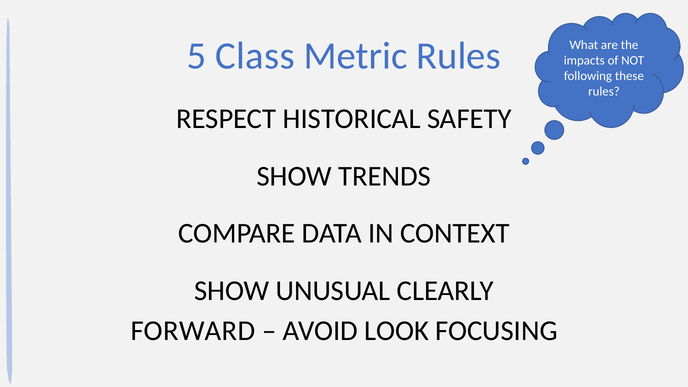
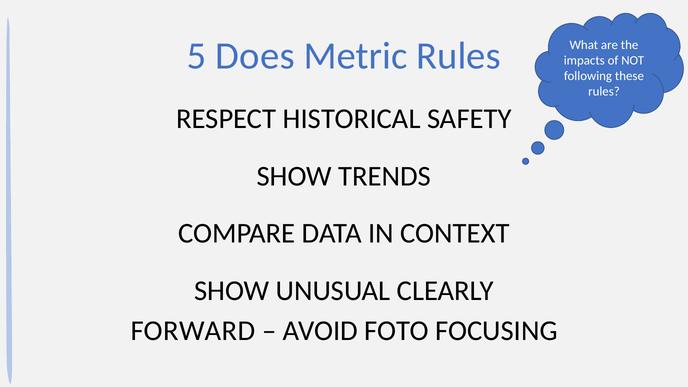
Class: Class -> Does (255, 56)
LOOK: LOOK -> FOTO (397, 331)
